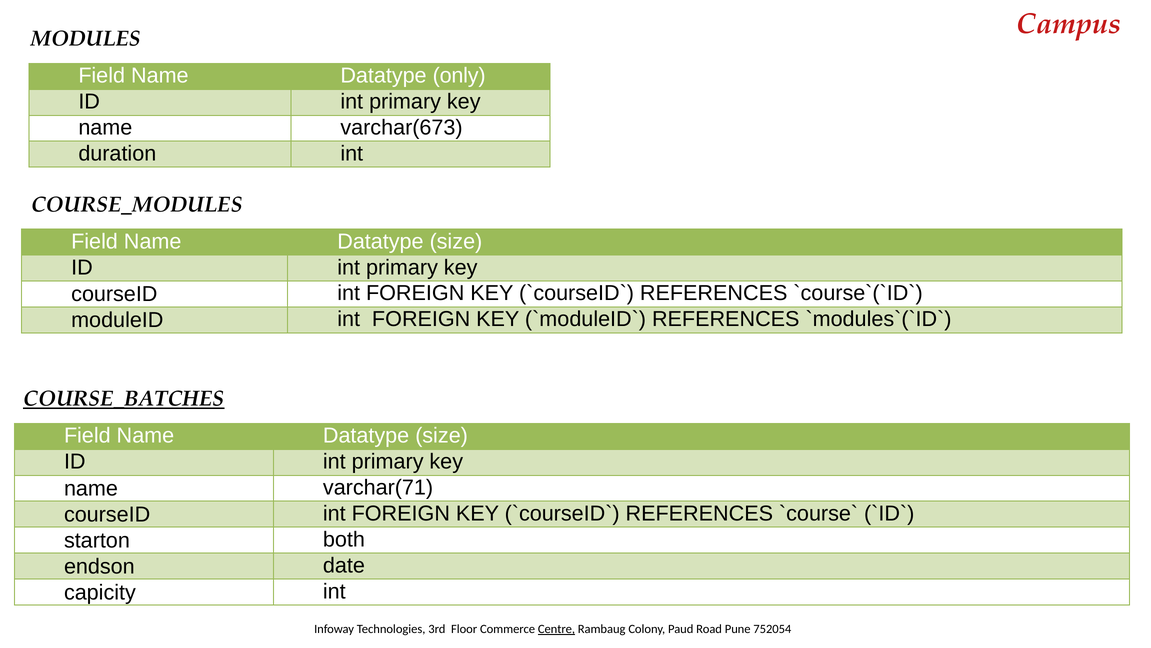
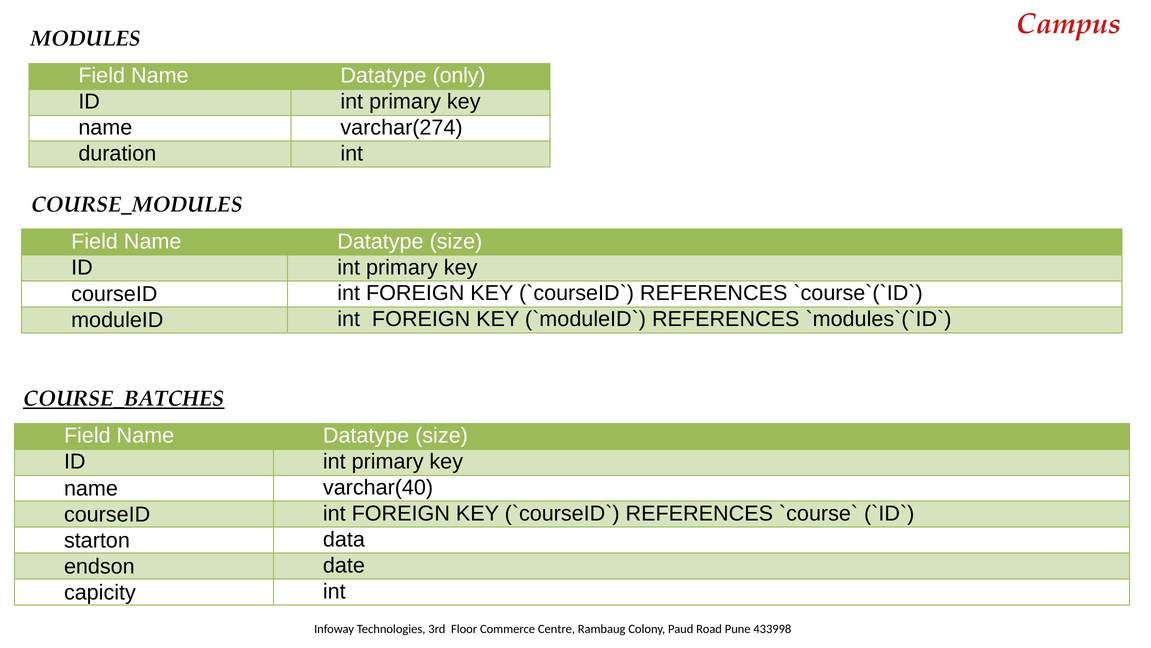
varchar(673: varchar(673 -> varchar(274 (402, 128)
varchar(71: varchar(71 -> varchar(40 (378, 487)
both: both -> data (344, 539)
Centre underline: present -> none (556, 629)
752054: 752054 -> 433998 (772, 629)
